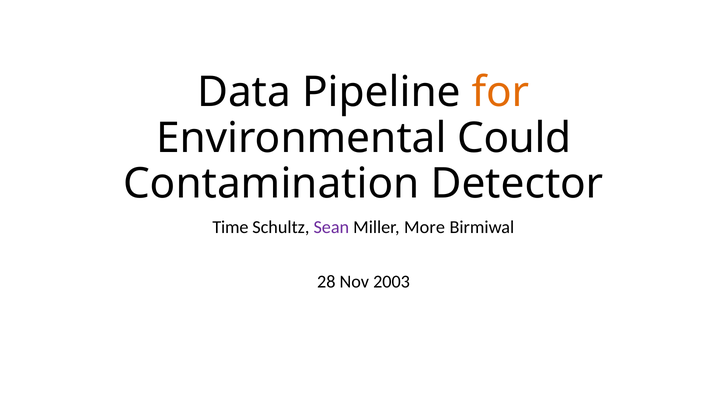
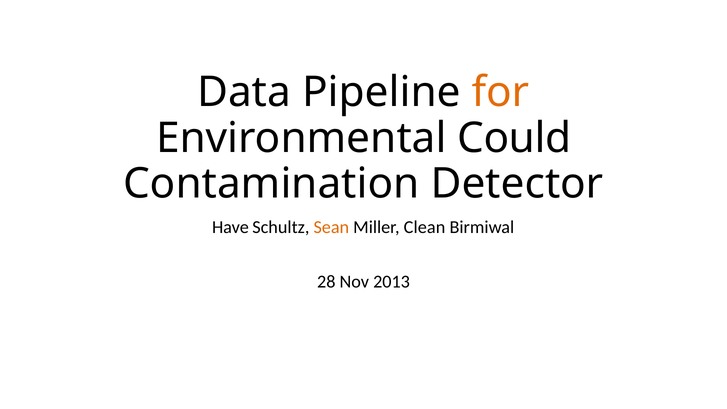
Time: Time -> Have (230, 227)
Sean colour: purple -> orange (331, 227)
More: More -> Clean (425, 227)
2003: 2003 -> 2013 (392, 282)
